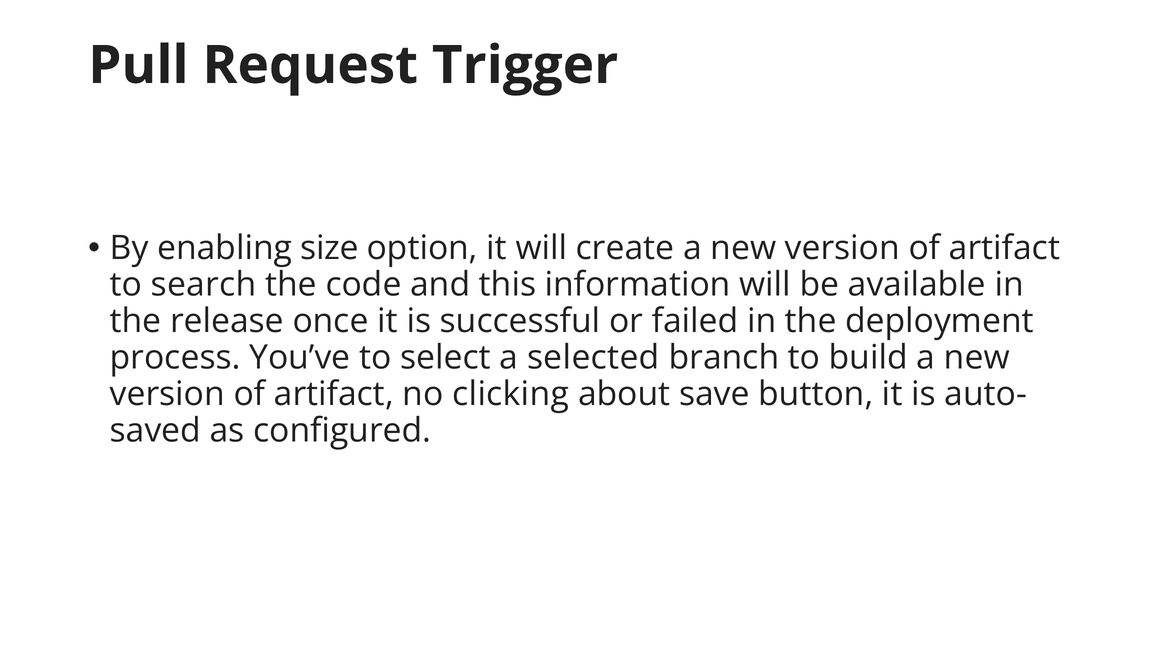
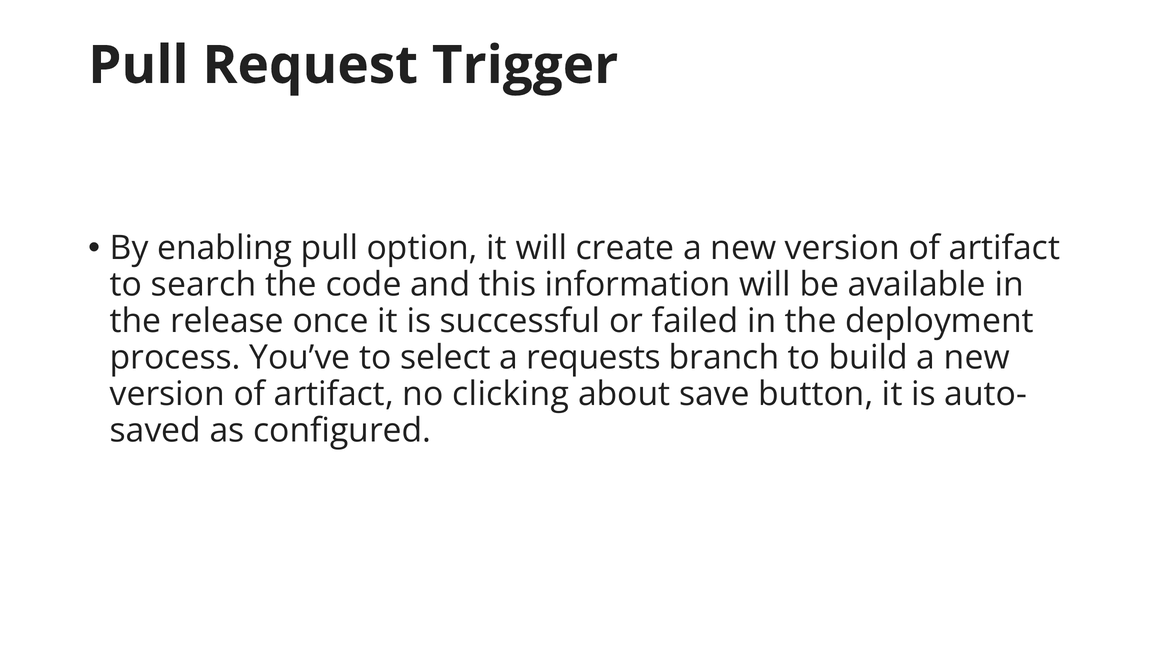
enabling size: size -> pull (329, 248)
selected: selected -> requests (594, 358)
